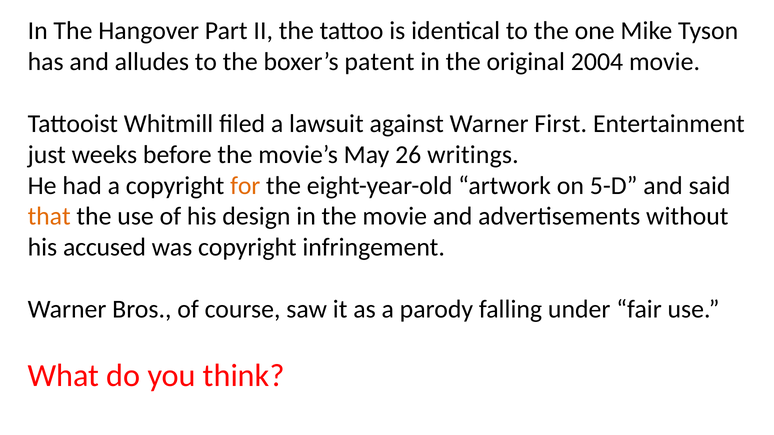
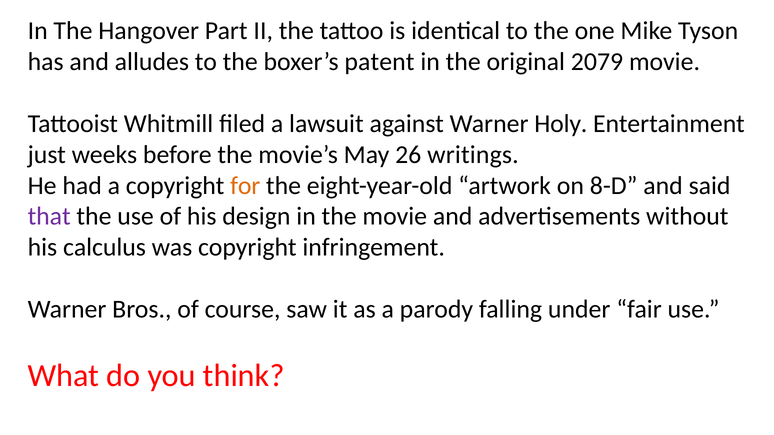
2004: 2004 -> 2079 (597, 62)
First: First -> Holy (561, 124)
5-D: 5-D -> 8-D (614, 186)
that colour: orange -> purple (49, 217)
accused: accused -> calculus (104, 248)
